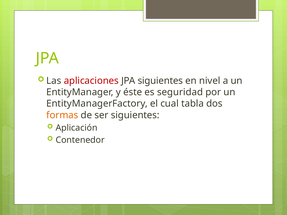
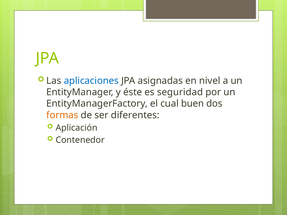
aplicaciones colour: red -> blue (91, 81)
JPA siguientes: siguientes -> asignadas (160, 81)
tabla: tabla -> buen (193, 104)
ser siguientes: siguientes -> diferentes (135, 115)
